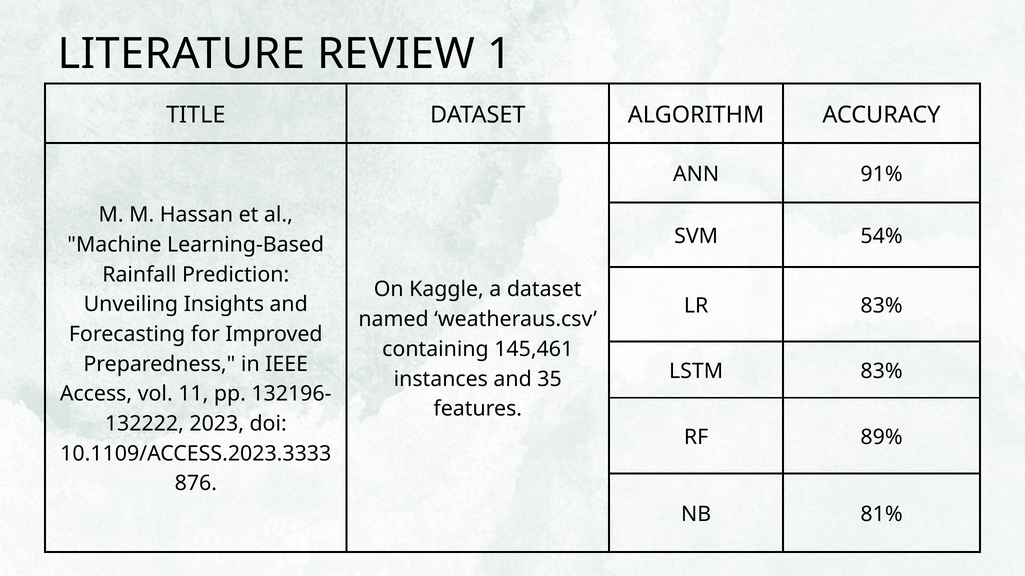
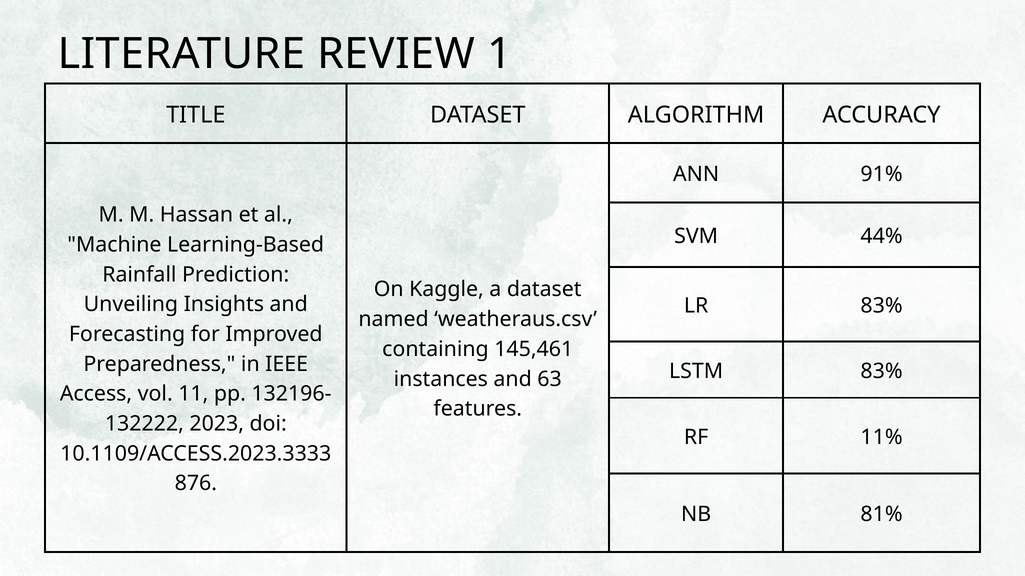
54%: 54% -> 44% (882, 237)
35: 35 -> 63 (550, 379)
89%: 89% -> 11% (882, 438)
